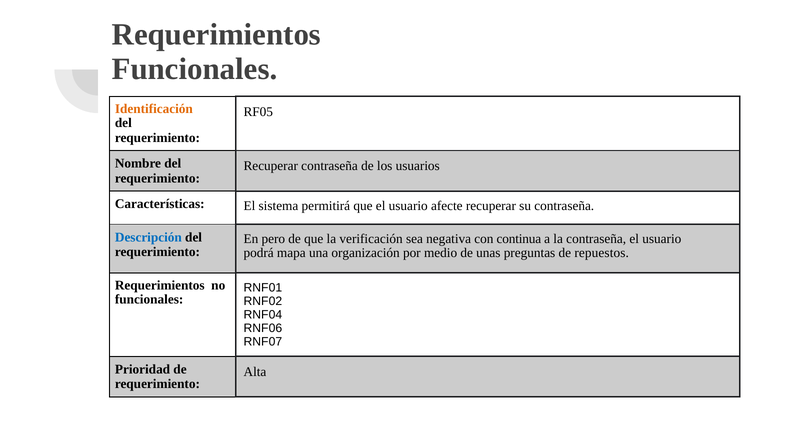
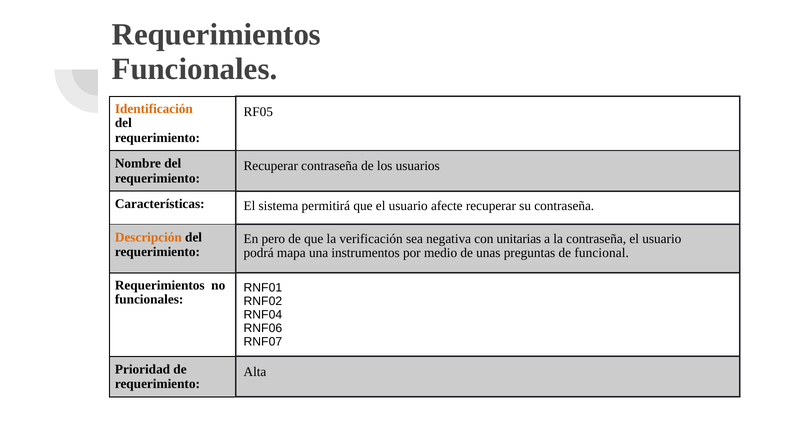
Descripción colour: blue -> orange (148, 237)
continua: continua -> unitarias (519, 239)
organización: organización -> instrumentos (366, 253)
repuestos: repuestos -> funcional (602, 253)
